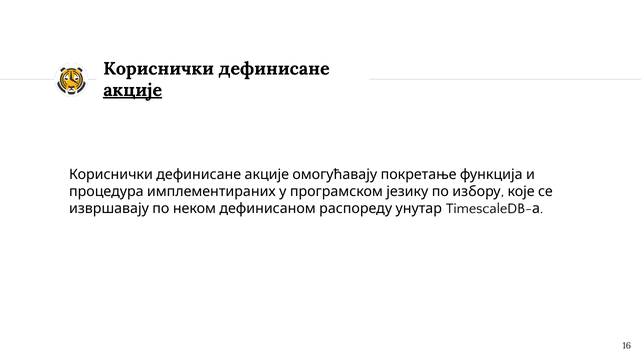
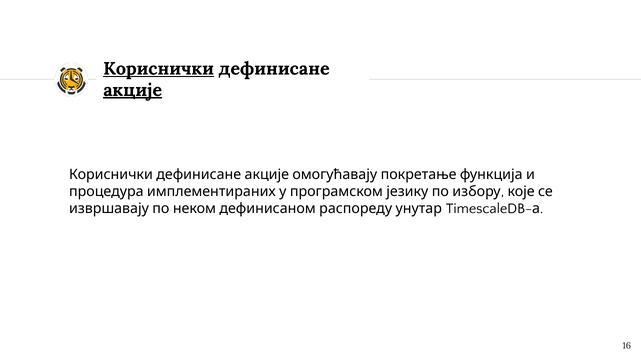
Кориснички underline: none -> present (159, 69)
